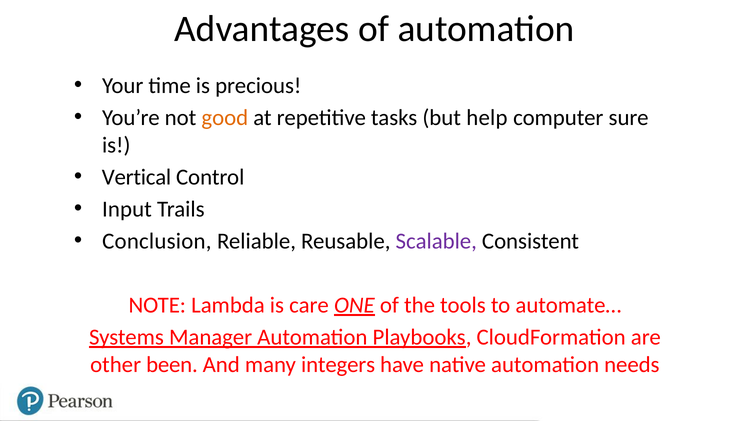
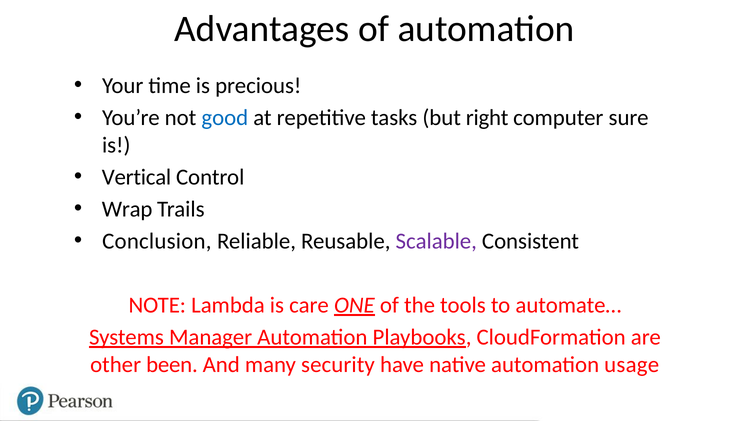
good colour: orange -> blue (225, 118)
help: help -> right (487, 118)
Input: Input -> Wrap (127, 209)
integers: integers -> security (338, 365)
needs: needs -> usage (632, 365)
